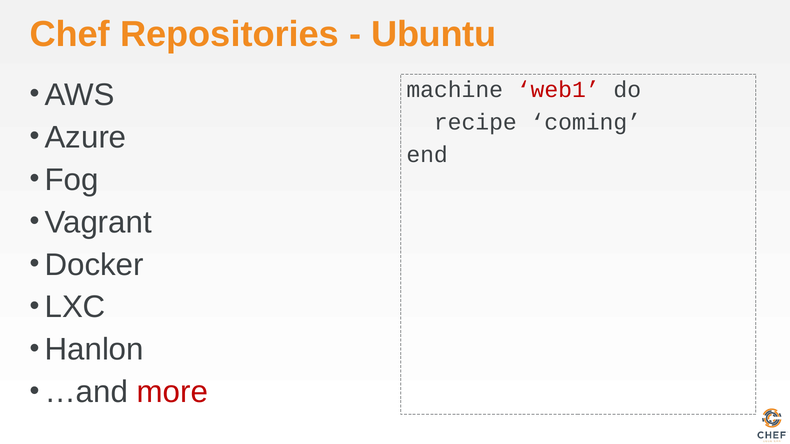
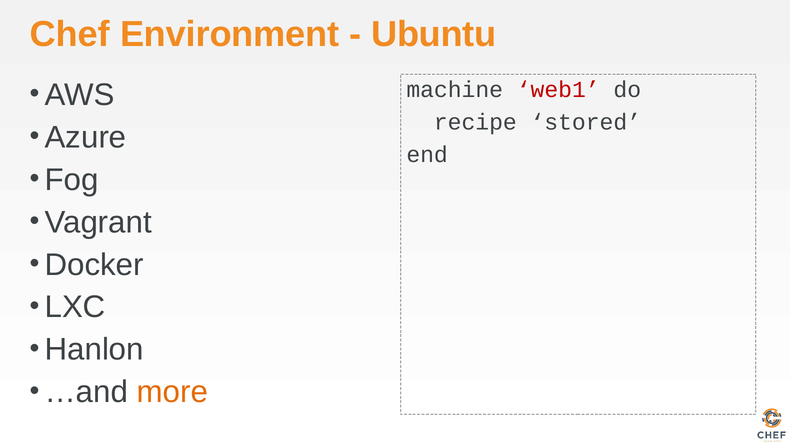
Repositories: Repositories -> Environment (230, 34)
coming: coming -> stored (586, 122)
more colour: red -> orange (172, 392)
